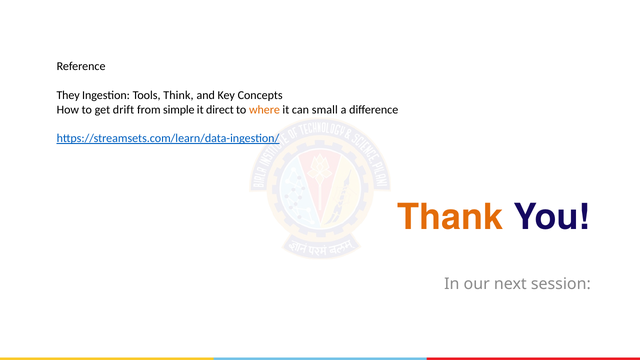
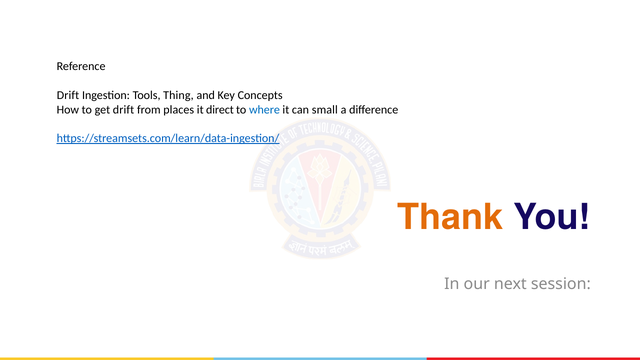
They: They -> Drift (68, 95)
Think: Think -> Thing (178, 95)
simple: simple -> places (179, 110)
where colour: orange -> blue (264, 110)
